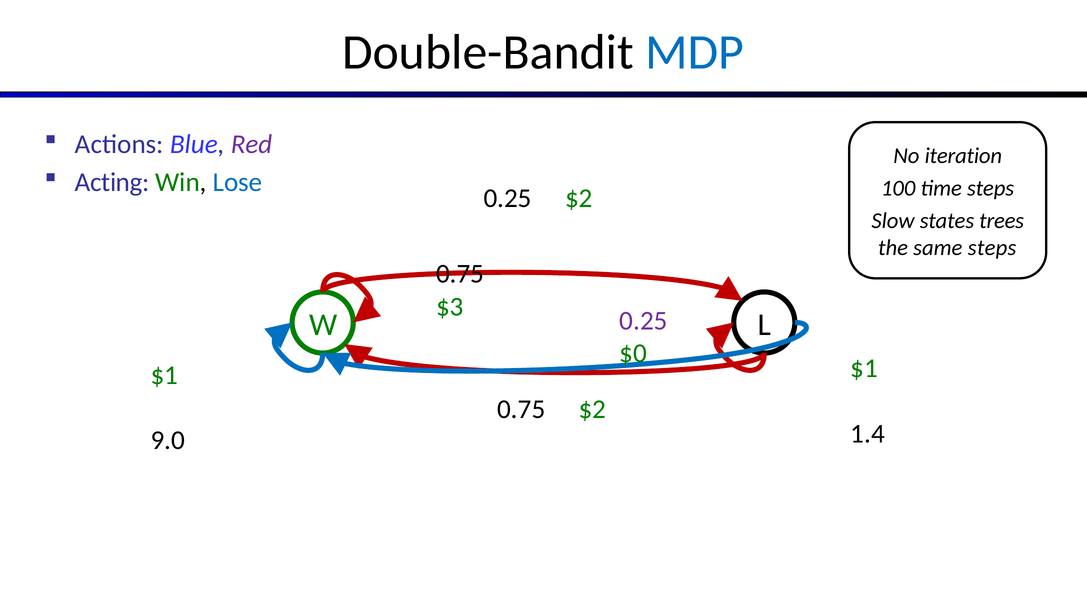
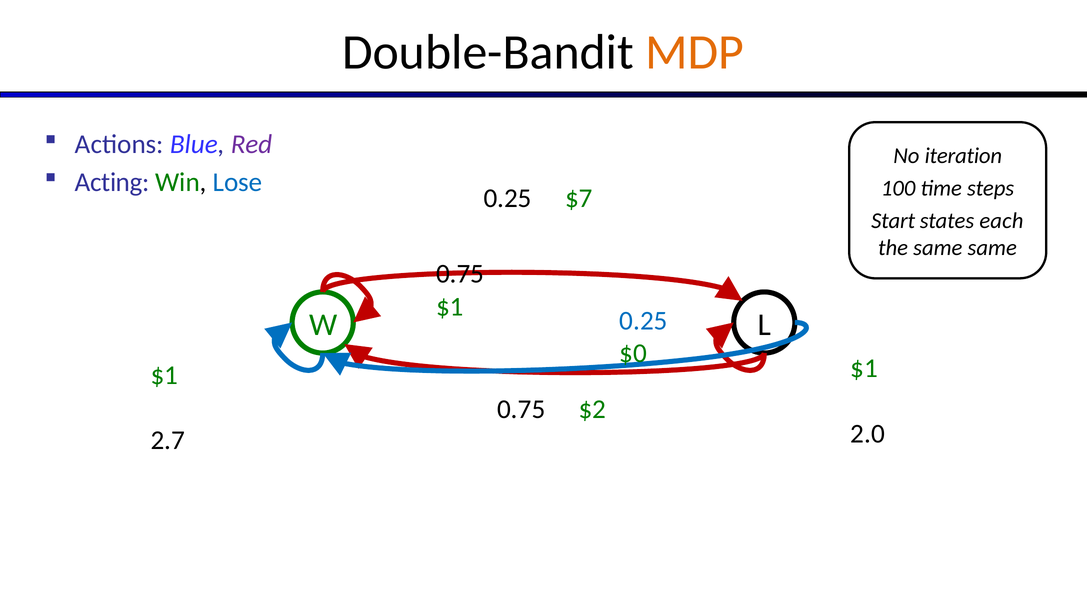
MDP colour: blue -> orange (695, 52)
0.25 $2: $2 -> $7 (579, 198)
Slow: Slow -> Start (893, 221)
trees: trees -> each (1001, 221)
same steps: steps -> same (992, 248)
$3: $3 -> $1 (450, 307)
0.25 colour: purple -> blue (644, 321)
1.4: 1.4 -> 2.0 (868, 434)
9.0: 9.0 -> 2.7 (168, 441)
